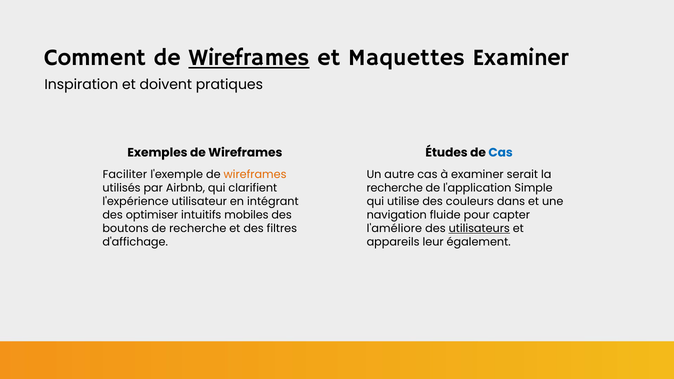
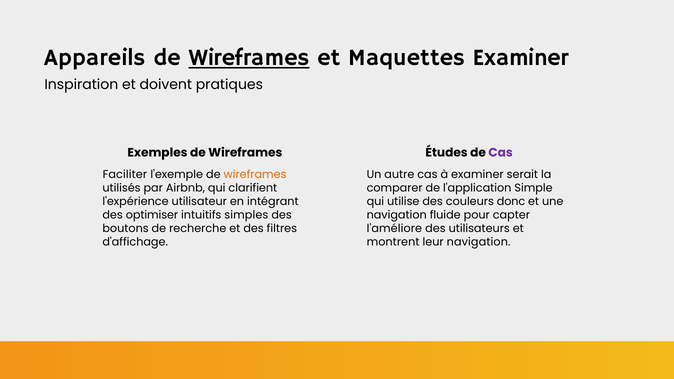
Comment: Comment -> Appareils (95, 58)
Cas colour: blue -> purple (501, 153)
recherche: recherche -> comparer (395, 188)
dans: dans -> donc (511, 202)
mobiles: mobiles -> simples (246, 215)
utilisateurs underline: present -> none (479, 229)
appareils: appareils -> montrent (393, 242)
leur également: également -> navigation (479, 242)
